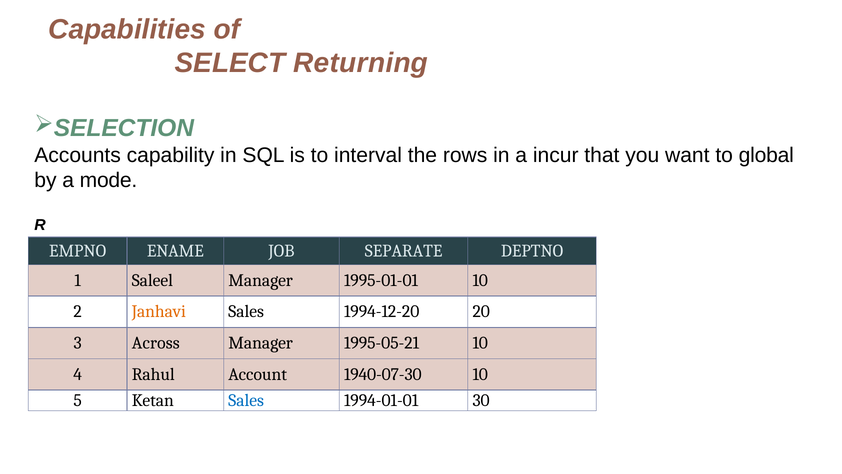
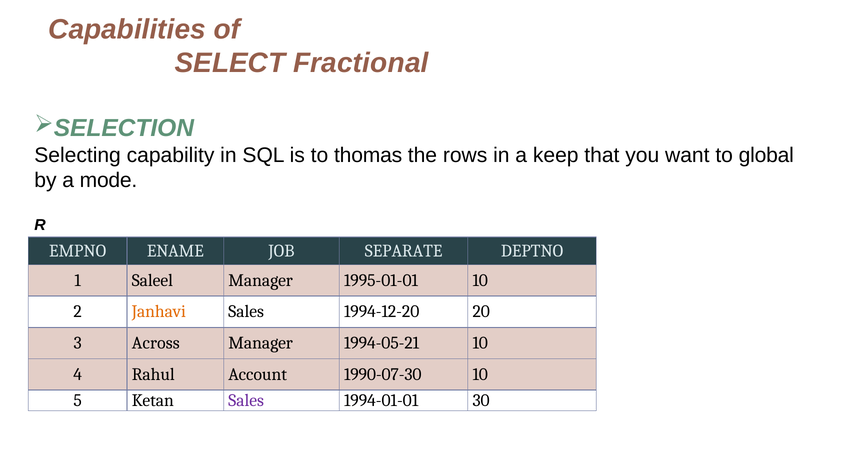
Returning: Returning -> Fractional (361, 63)
Accounts: Accounts -> Selecting (78, 155)
interval: interval -> thomas (368, 155)
incur: incur -> keep (556, 155)
1995-05-21: 1995-05-21 -> 1994-05-21 (382, 343)
1940-07-30: 1940-07-30 -> 1990-07-30 (383, 374)
Sales colour: blue -> purple (246, 400)
